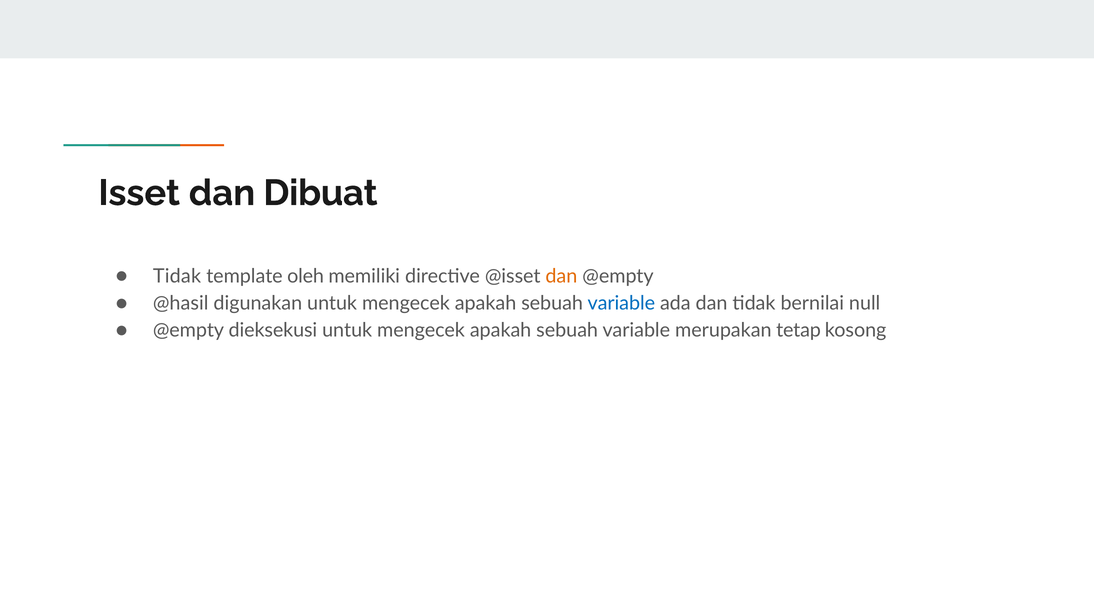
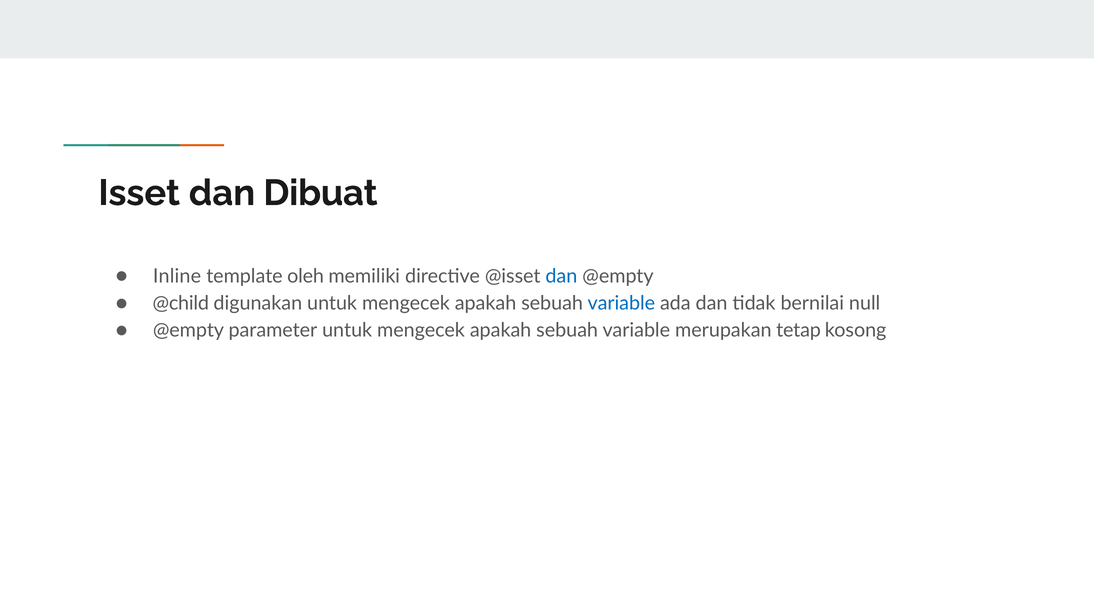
Tidak: Tidak -> Inline (177, 276)
dan colour: orange -> blue (561, 276)
@hasil: @hasil -> @child (181, 304)
dieksekusi: dieksekusi -> parameter (273, 331)
